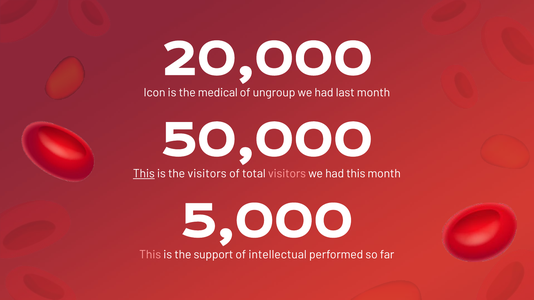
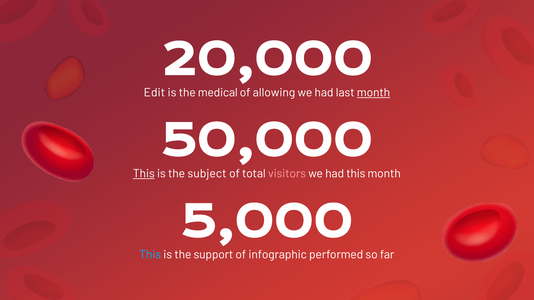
Icon: Icon -> Edit (154, 93)
ungroup: ungroup -> allowing (274, 93)
month underline: none -> present (374, 93)
the visitors: visitors -> subject (207, 174)
This colour: pink -> light blue (150, 255)
intellectual: intellectual -> infographic (278, 255)
